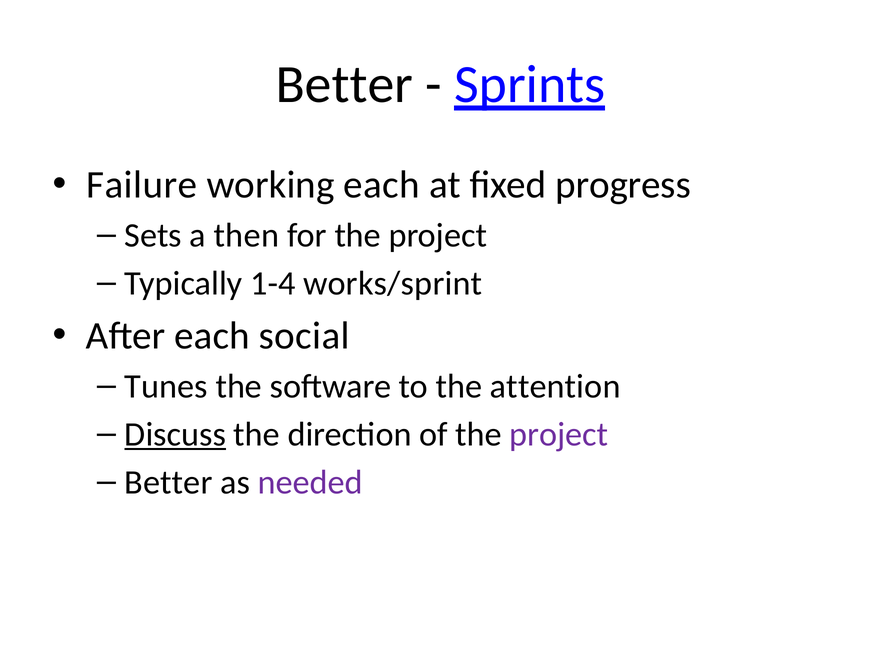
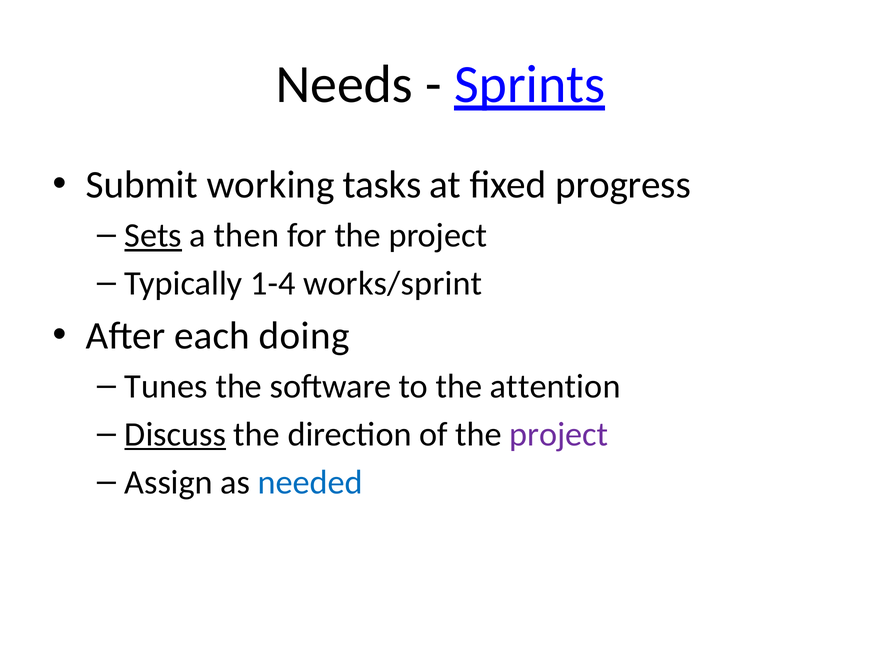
Better: Better -> Needs (344, 85)
Failure: Failure -> Submit (142, 185)
working each: each -> tasks (382, 185)
Sets underline: none -> present (153, 235)
social: social -> doing (304, 336)
Better: Better -> Assign (169, 482)
needed colour: purple -> blue (310, 482)
